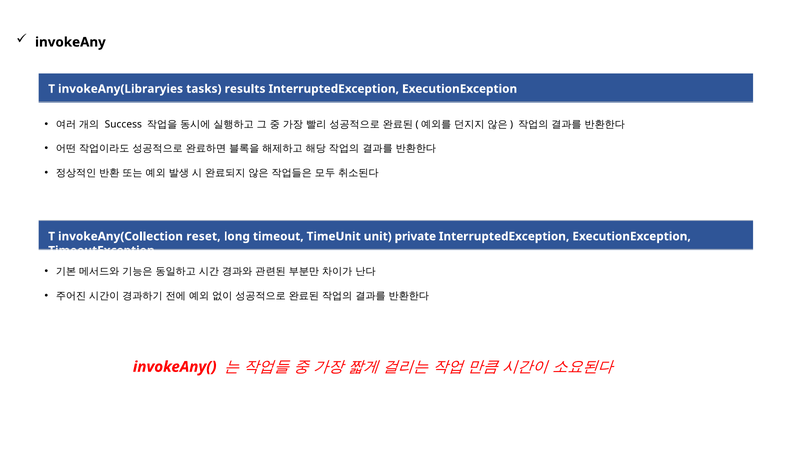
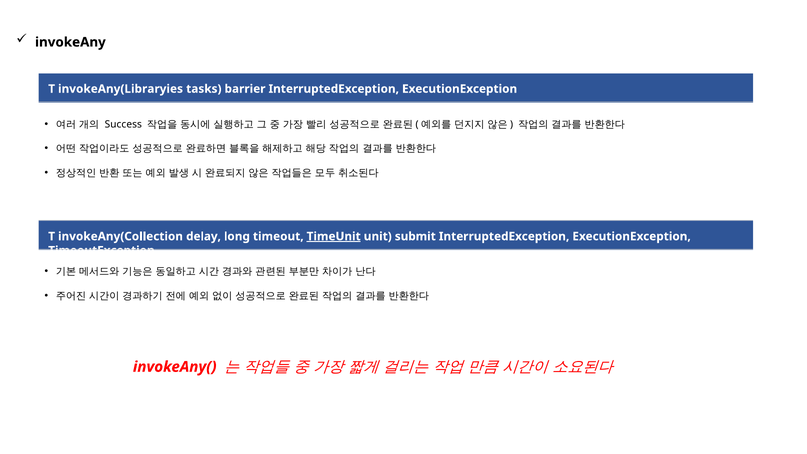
results: results -> barrier (245, 89)
reset: reset -> delay (204, 236)
TimeUnit underline: none -> present (334, 236)
private: private -> submit (415, 236)
